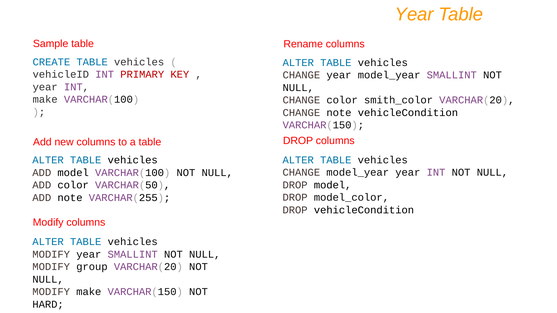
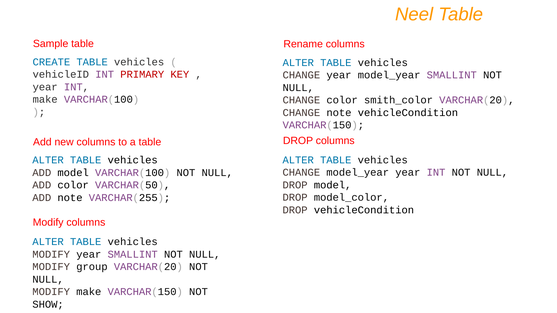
Year: Year -> Neel (414, 14)
HARD: HARD -> SHOW (48, 305)
